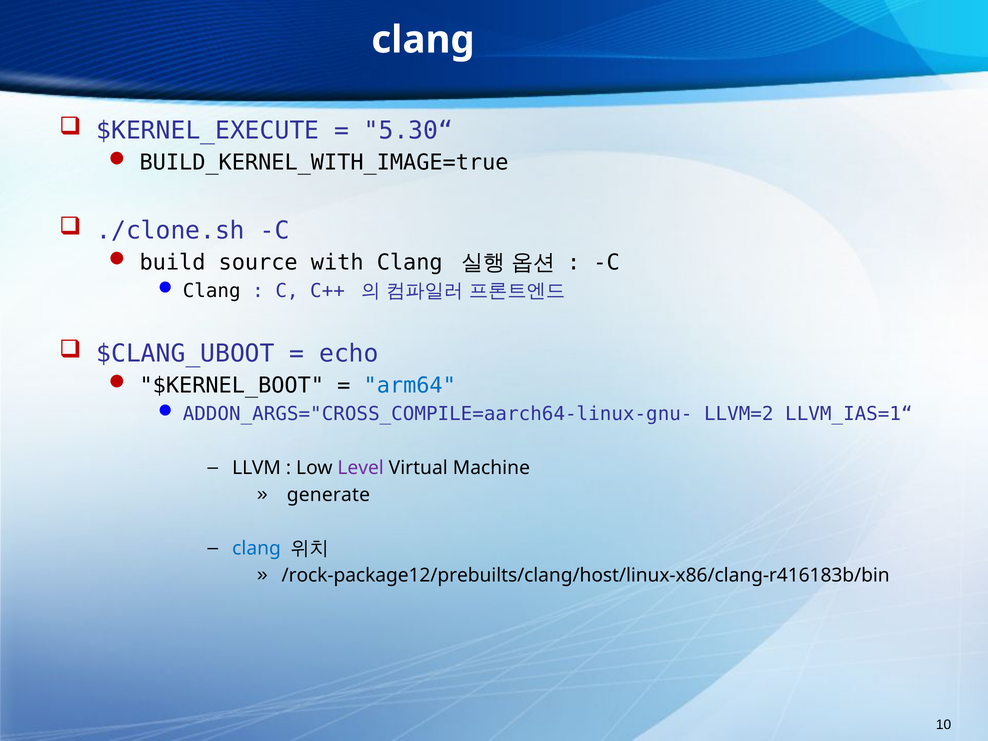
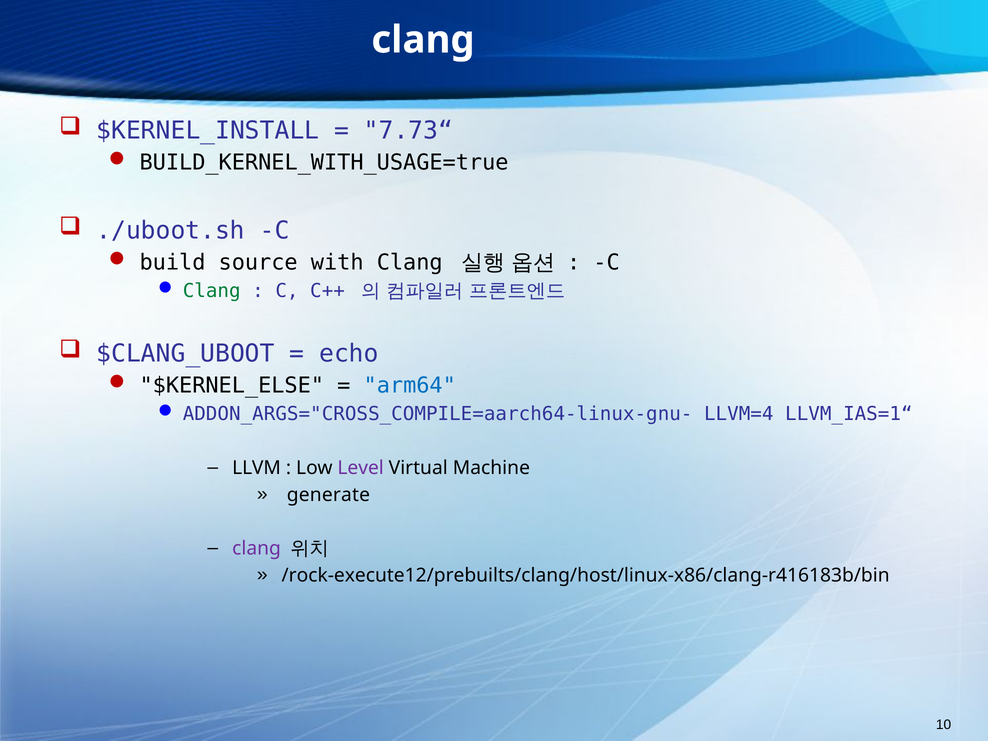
$KERNEL_EXECUTE: $KERNEL_EXECUTE -> $KERNEL_INSTALL (208, 131)
5.30“: 5.30“ -> 7.73“ (408, 131)
BUILD_KERNEL_WITH_IMAGE=true: BUILD_KERNEL_WITH_IMAGE=true -> BUILD_KERNEL_WITH_USAGE=true (324, 163)
./clone.sh: ./clone.sh -> ./uboot.sh (171, 230)
Clang colour: black -> green (212, 291)
$KERNEL_BOOT: $KERNEL_BOOT -> $KERNEL_ELSE (232, 386)
LLVM=2: LLVM=2 -> LLVM=4 (739, 414)
clang colour: blue -> purple (257, 549)
/rock-package12/prebuilts/clang/host/linux-x86/clang-r416183b/bin: /rock-package12/prebuilts/clang/host/linux-x86/clang-r416183b/bin -> /rock-execute12/prebuilts/clang/host/linux-x86/clang-r416183b/bin (586, 575)
